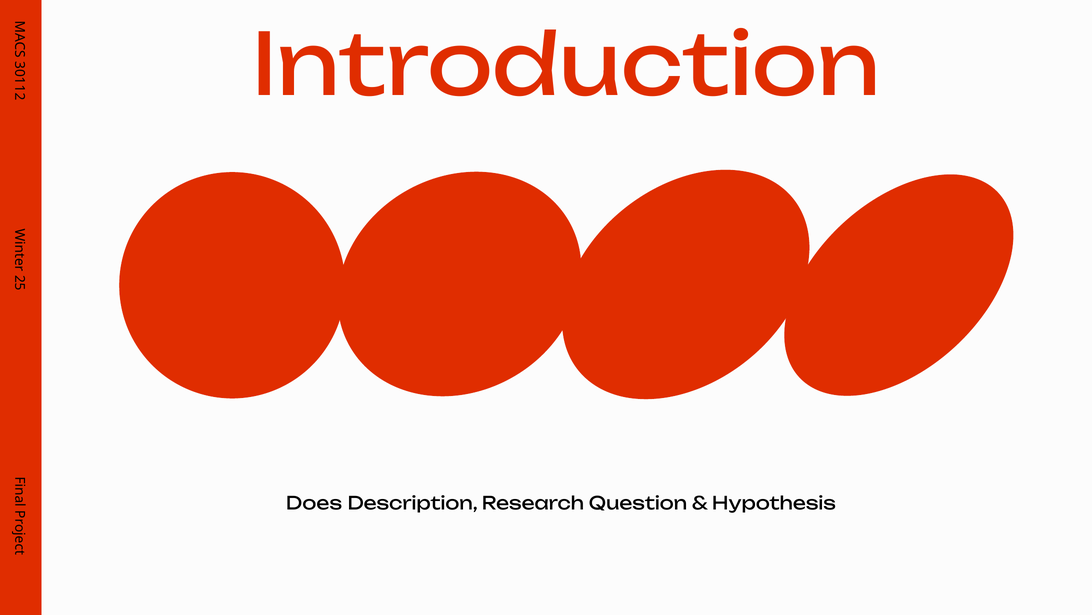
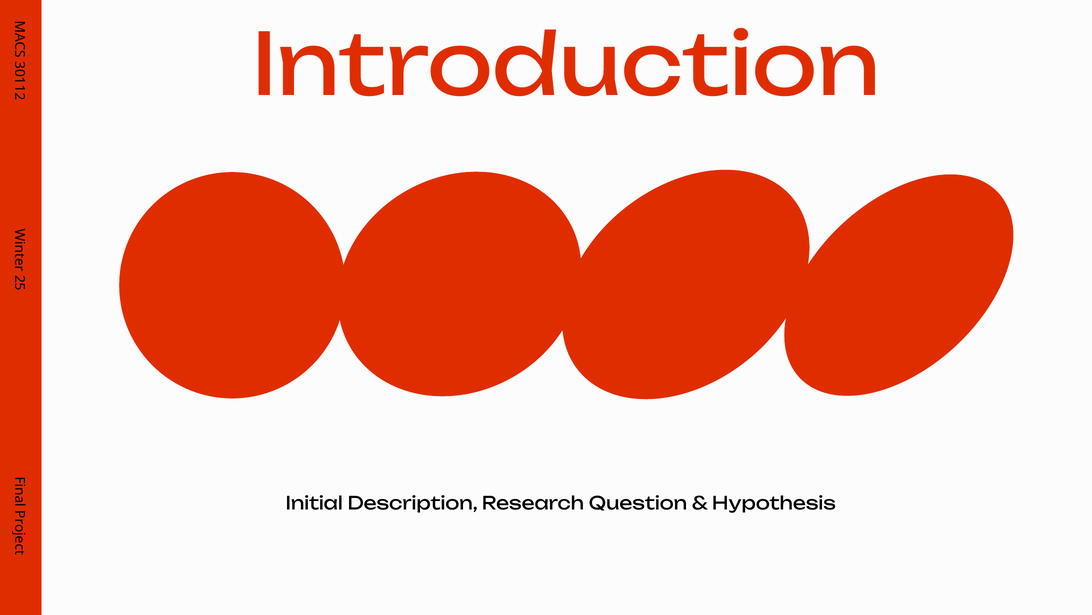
Does: Does -> Initial (314, 503)
